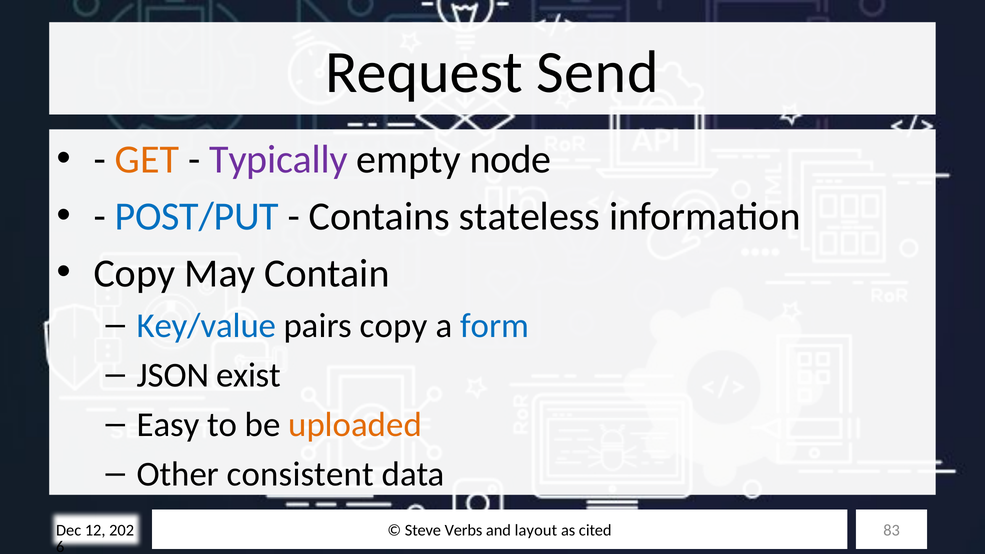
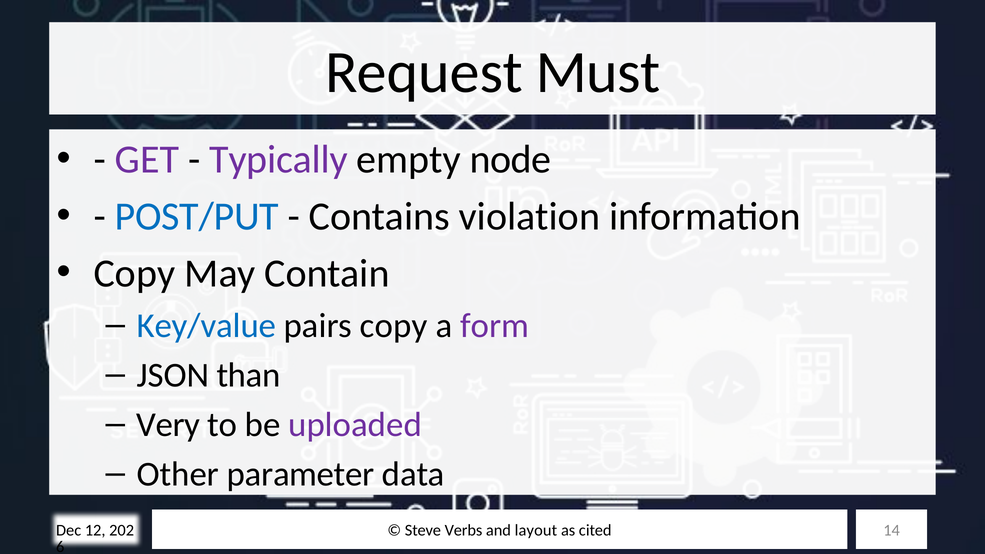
Send: Send -> Must (598, 73)
GET colour: orange -> purple (147, 160)
stateless: stateless -> violation (529, 217)
form colour: blue -> purple (495, 326)
exist: exist -> than (249, 375)
Easy: Easy -> Very (168, 425)
uploaded colour: orange -> purple (355, 425)
consistent: consistent -> parameter (301, 474)
83: 83 -> 14 (892, 530)
